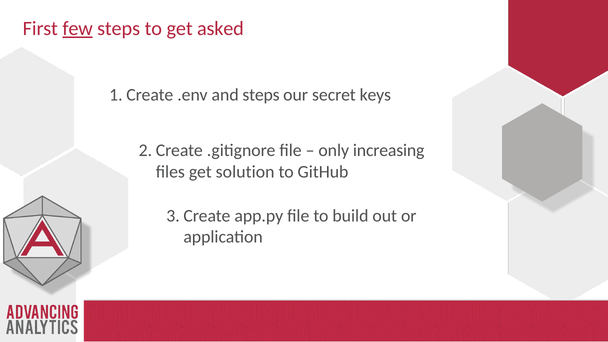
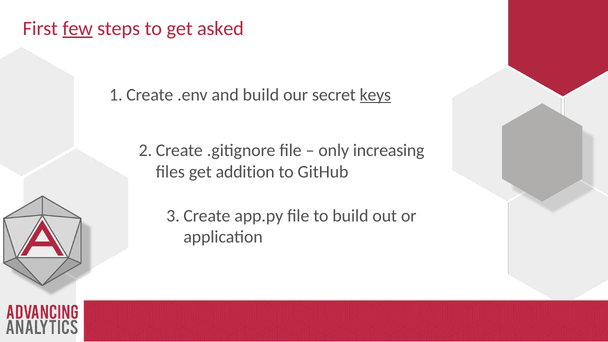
and steps: steps -> build (261, 95)
keys underline: none -> present (375, 95)
solution: solution -> addition (245, 172)
